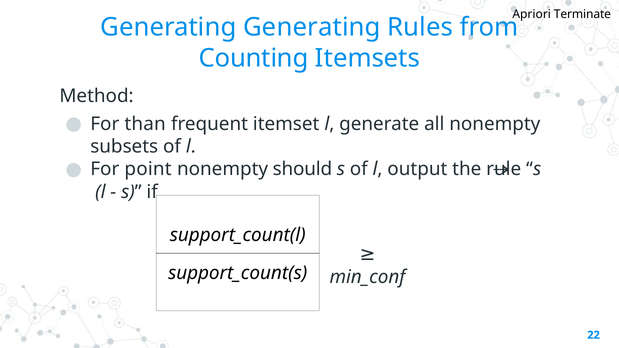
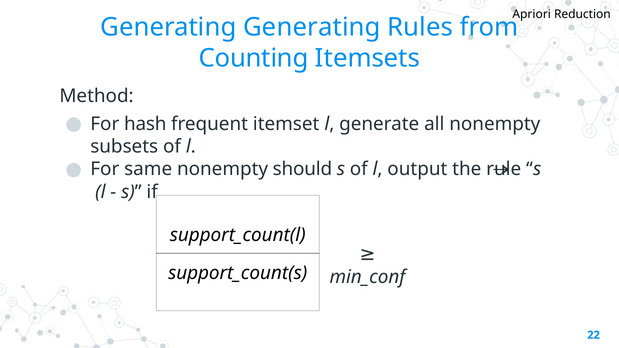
Terminate: Terminate -> Reduction (582, 14)
than: than -> hash (145, 124)
point: point -> same (148, 169)
